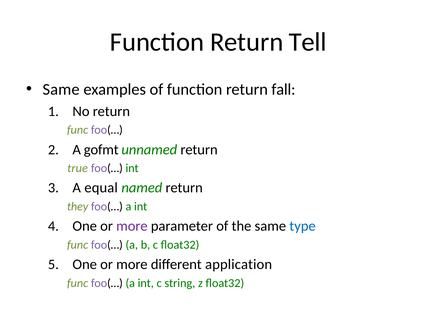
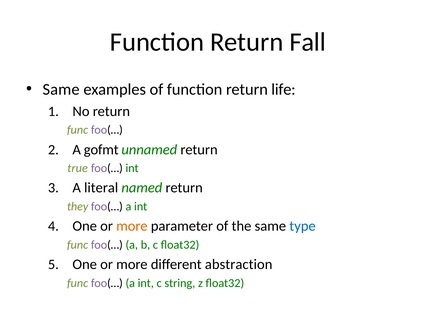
Tell: Tell -> Fall (308, 42)
fall: fall -> life (283, 89)
equal: equal -> literal (101, 188)
more colour: purple -> orange (132, 226)
application: application -> abstraction (239, 264)
